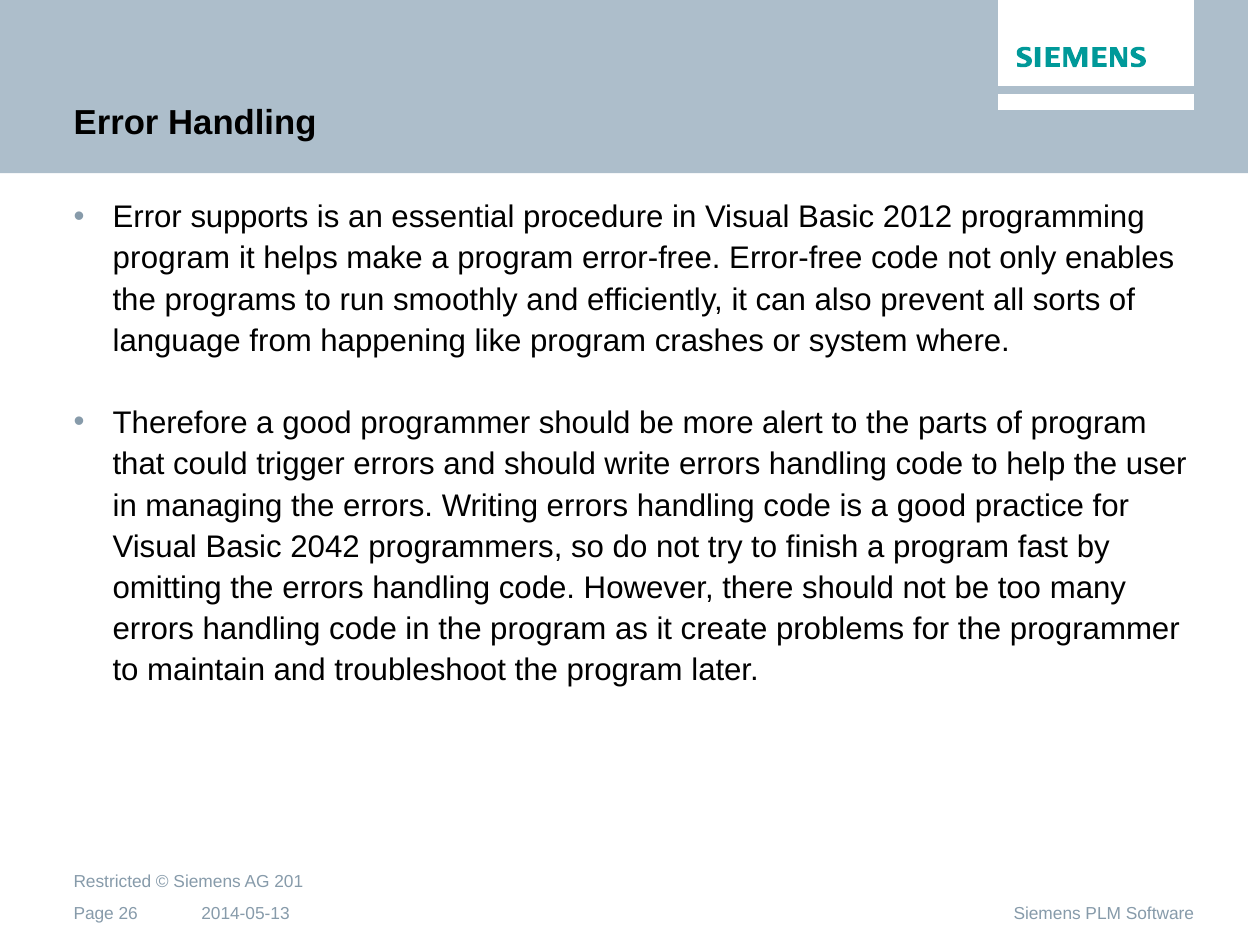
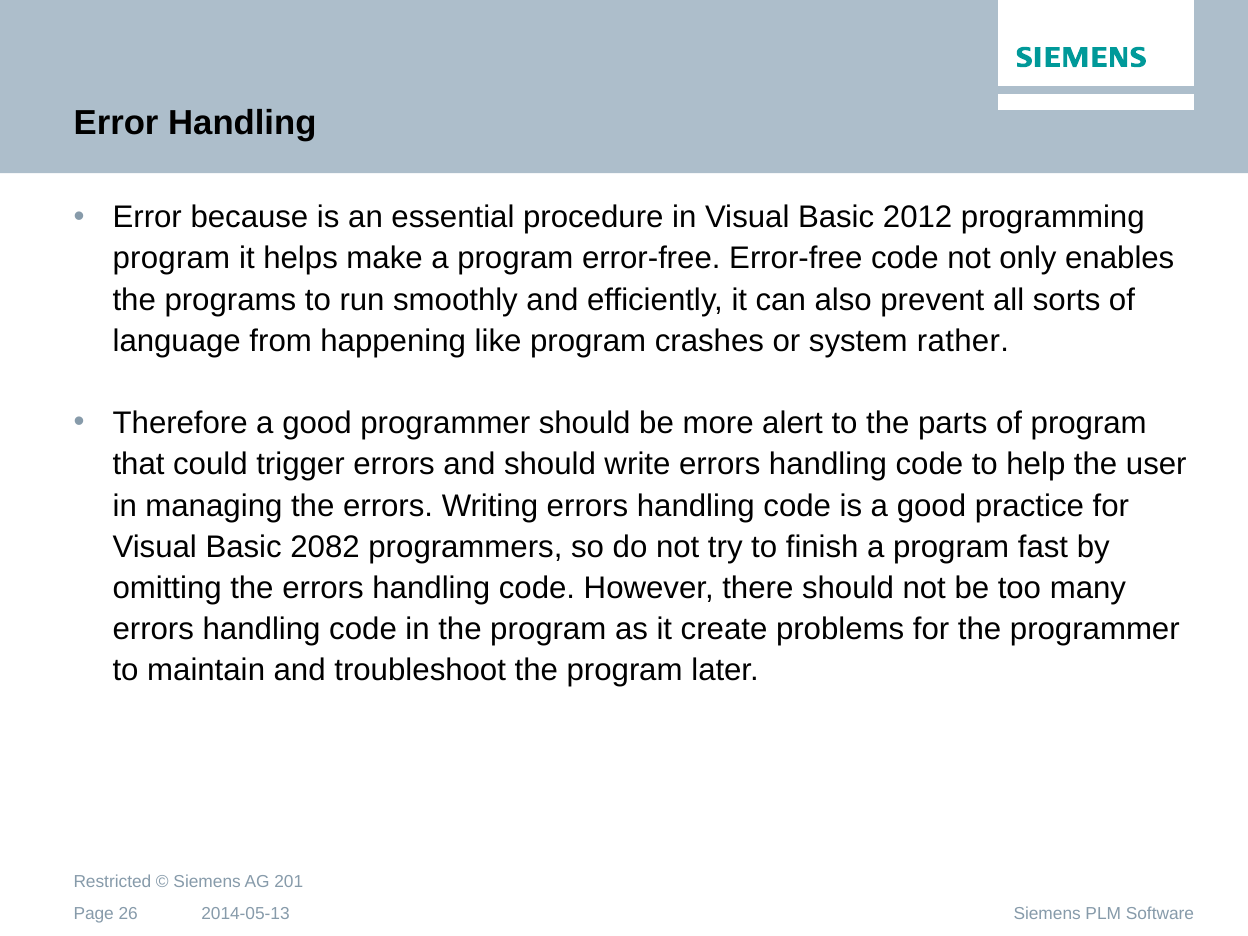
supports: supports -> because (249, 217)
where: where -> rather (963, 341)
2042: 2042 -> 2082 (325, 547)
